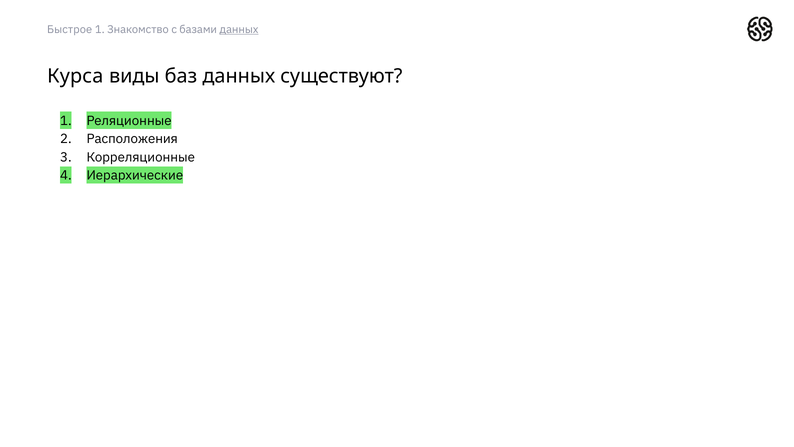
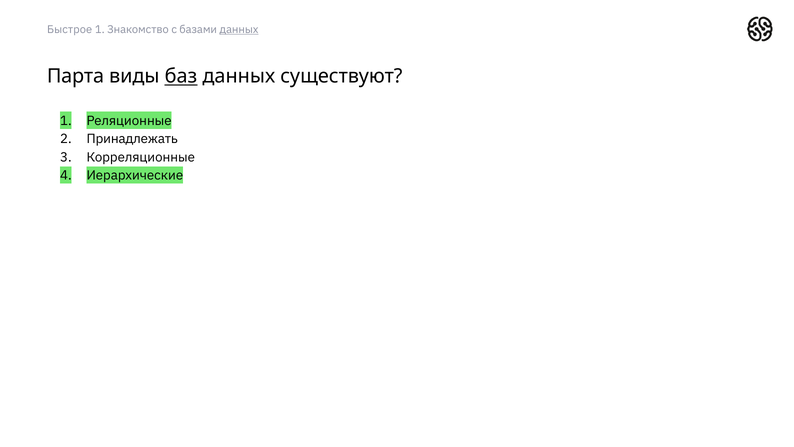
Курса: Курса -> Парта (75, 76)
баз underline: none -> present (181, 76)
Расположения: Расположения -> Принадлежать (132, 139)
